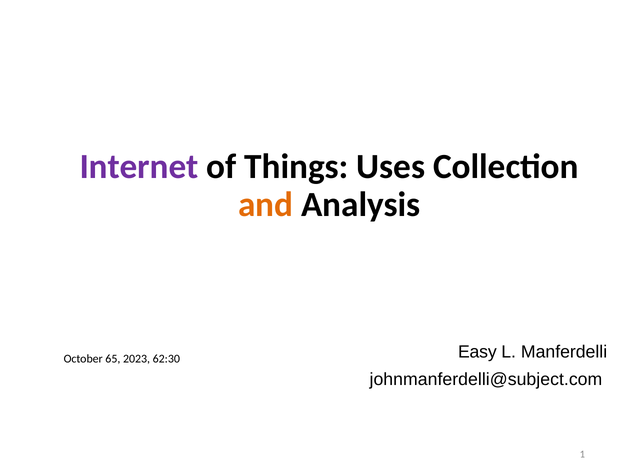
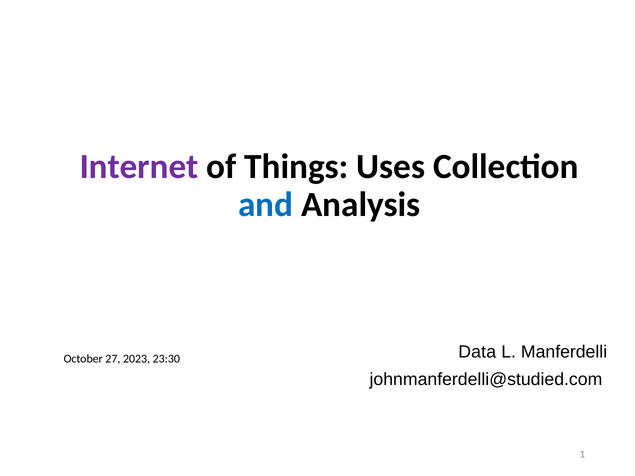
and colour: orange -> blue (266, 205)
Easy: Easy -> Data (477, 352)
65: 65 -> 27 (113, 359)
62:30: 62:30 -> 23:30 (166, 359)
johnmanferdelli@subject.com: johnmanferdelli@subject.com -> johnmanferdelli@studied.com (486, 380)
